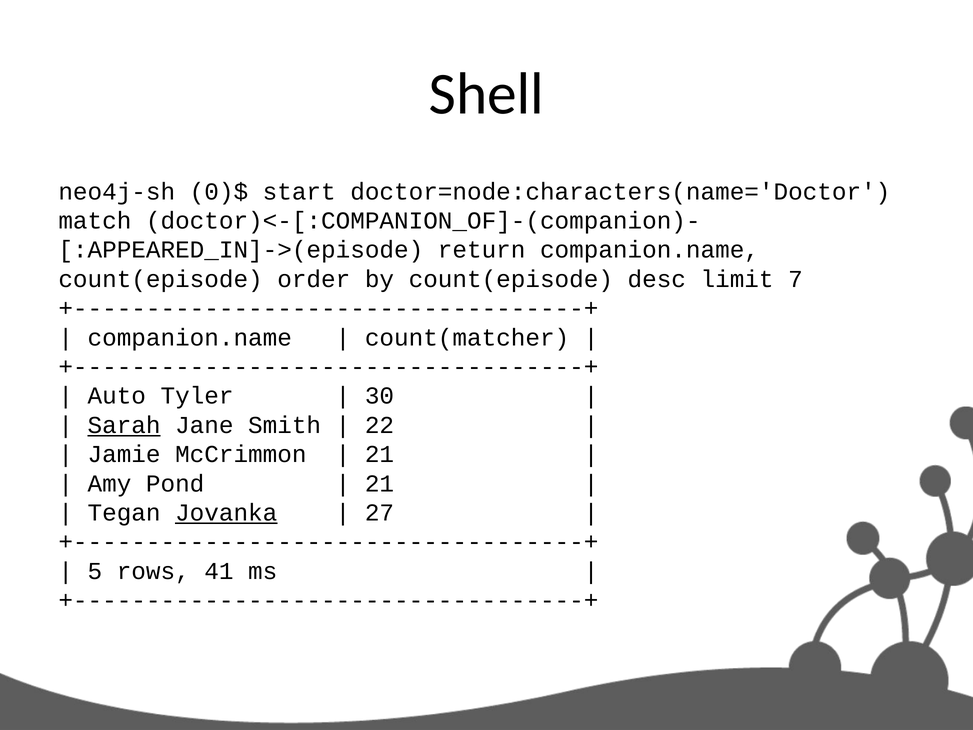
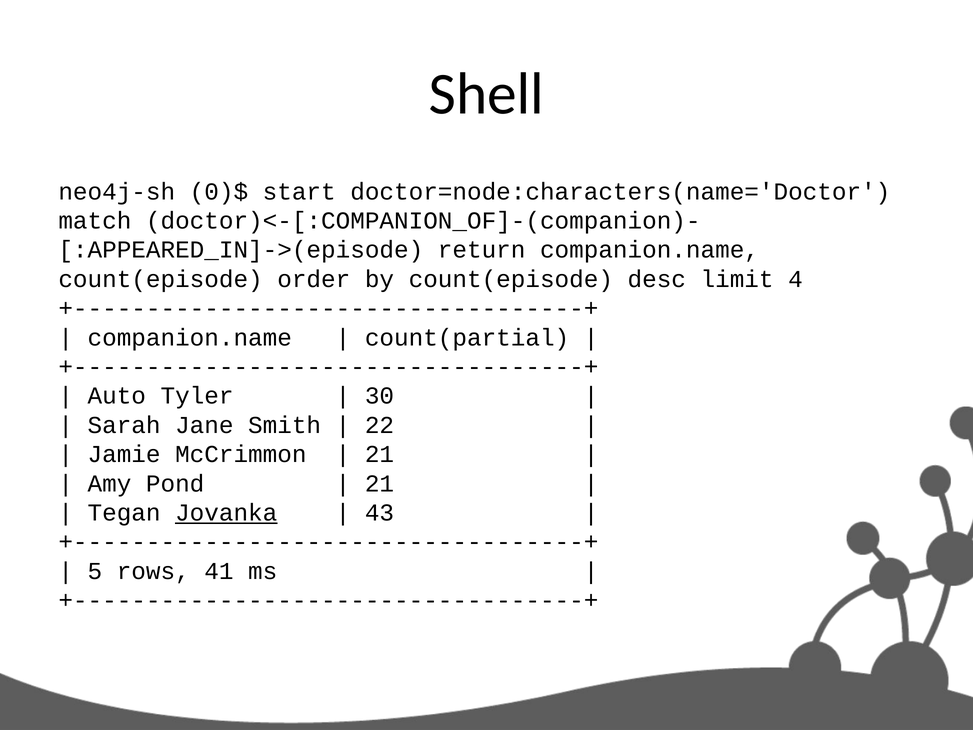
7: 7 -> 4 (795, 279)
count(matcher: count(matcher -> count(partial (467, 337)
Sarah underline: present -> none (124, 425)
27: 27 -> 43 (379, 513)
